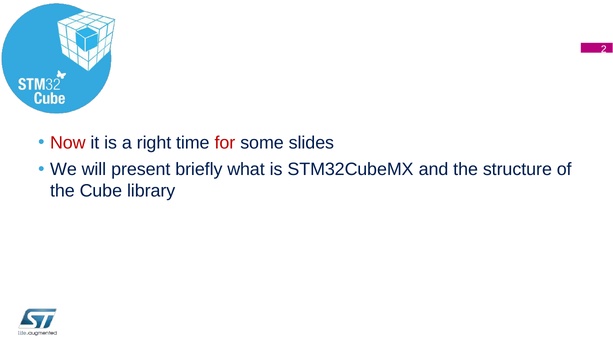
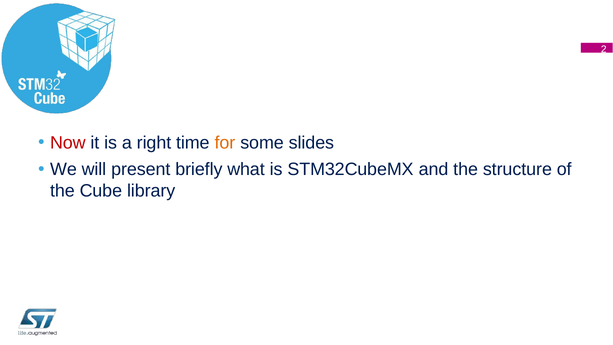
for colour: red -> orange (225, 143)
